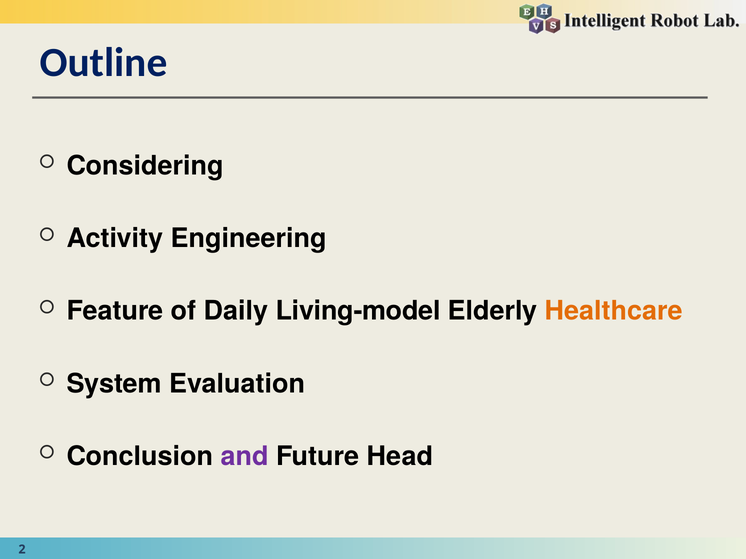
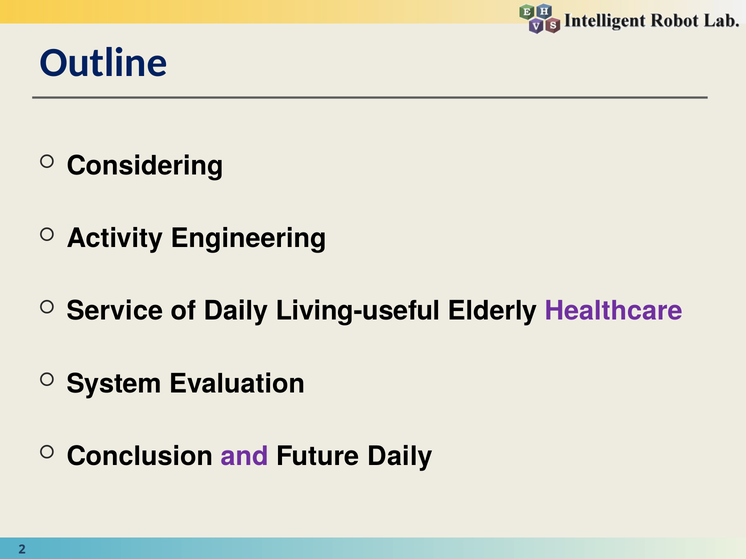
Feature: Feature -> Service (115, 311)
Living-model: Living-model -> Living-useful (358, 311)
Healthcare colour: orange -> purple (614, 311)
Future Head: Head -> Daily (400, 457)
